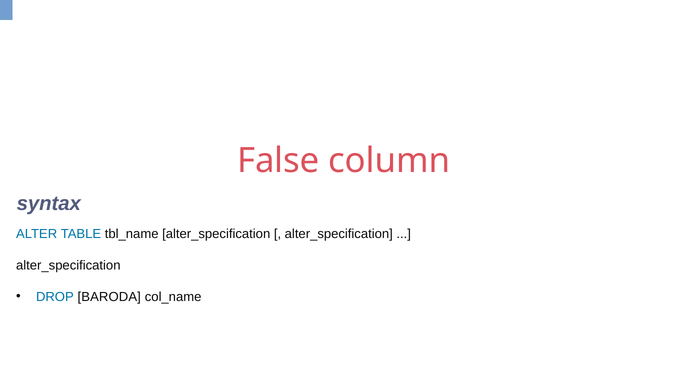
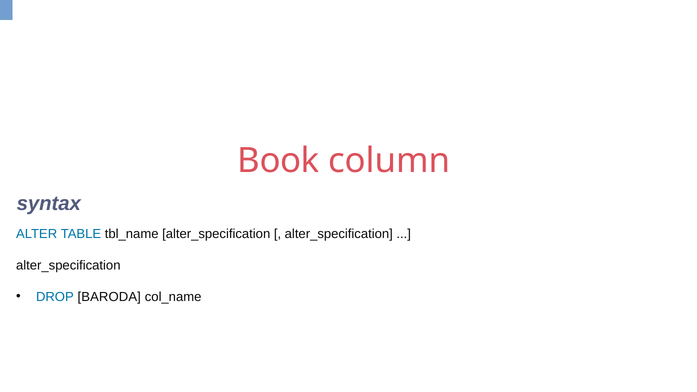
False: False -> Book (278, 161)
